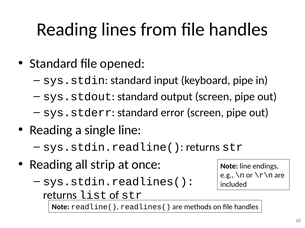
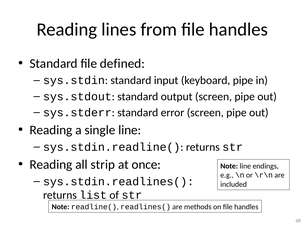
opened: opened -> defined (122, 64)
